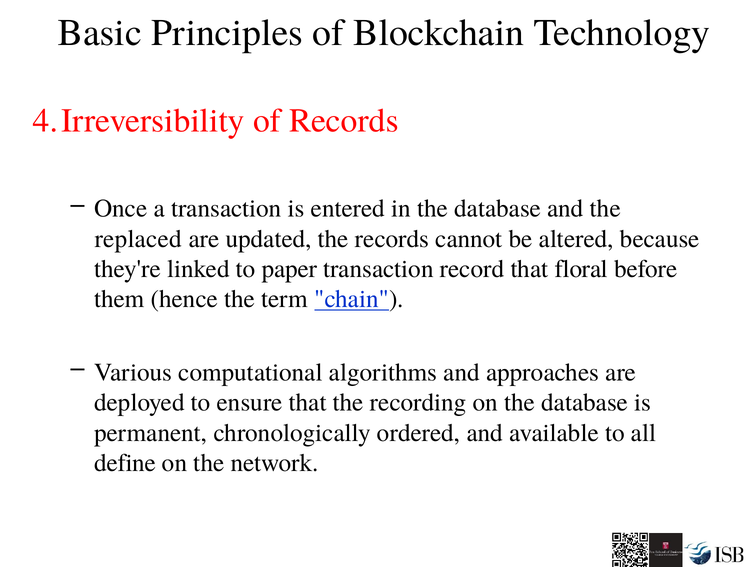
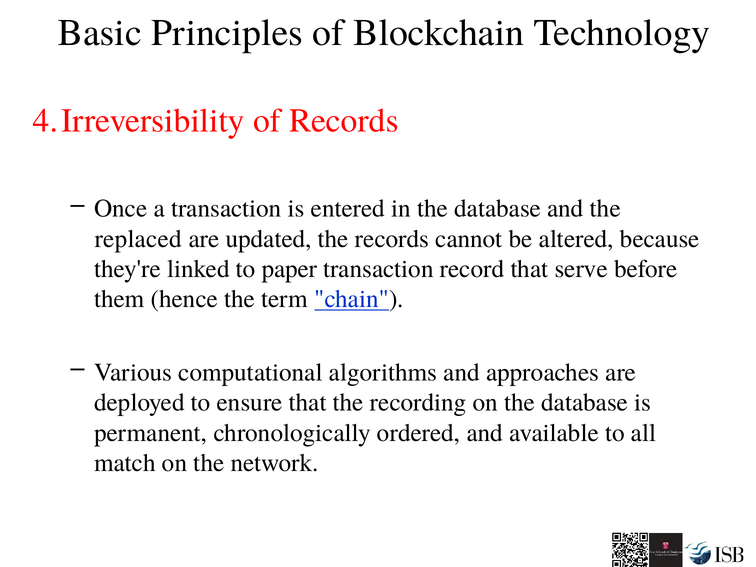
floral: floral -> serve (581, 269)
define: define -> match (125, 463)
